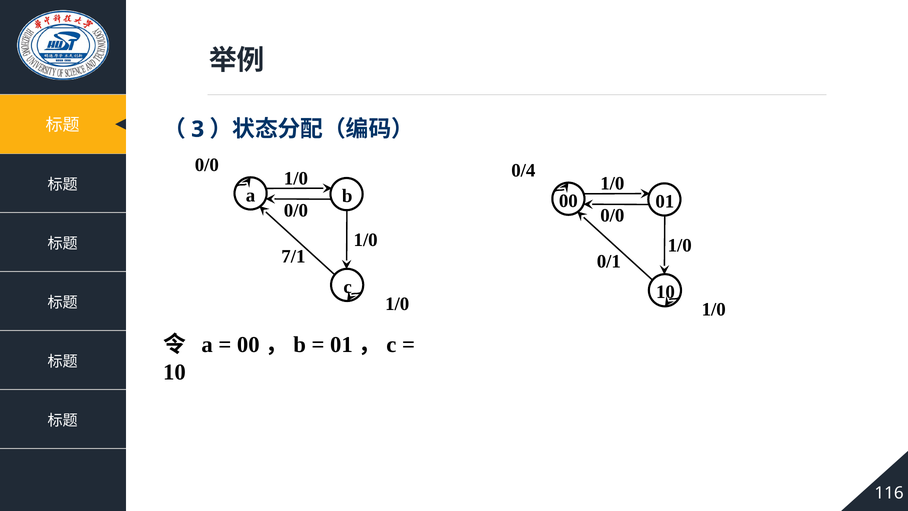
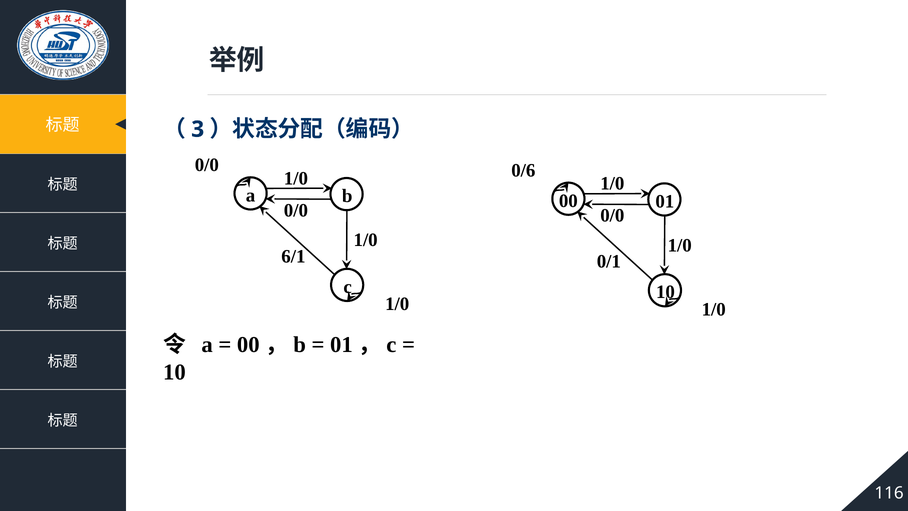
0/4: 0/4 -> 0/6 (523, 170)
7/1: 7/1 -> 6/1 (293, 256)
